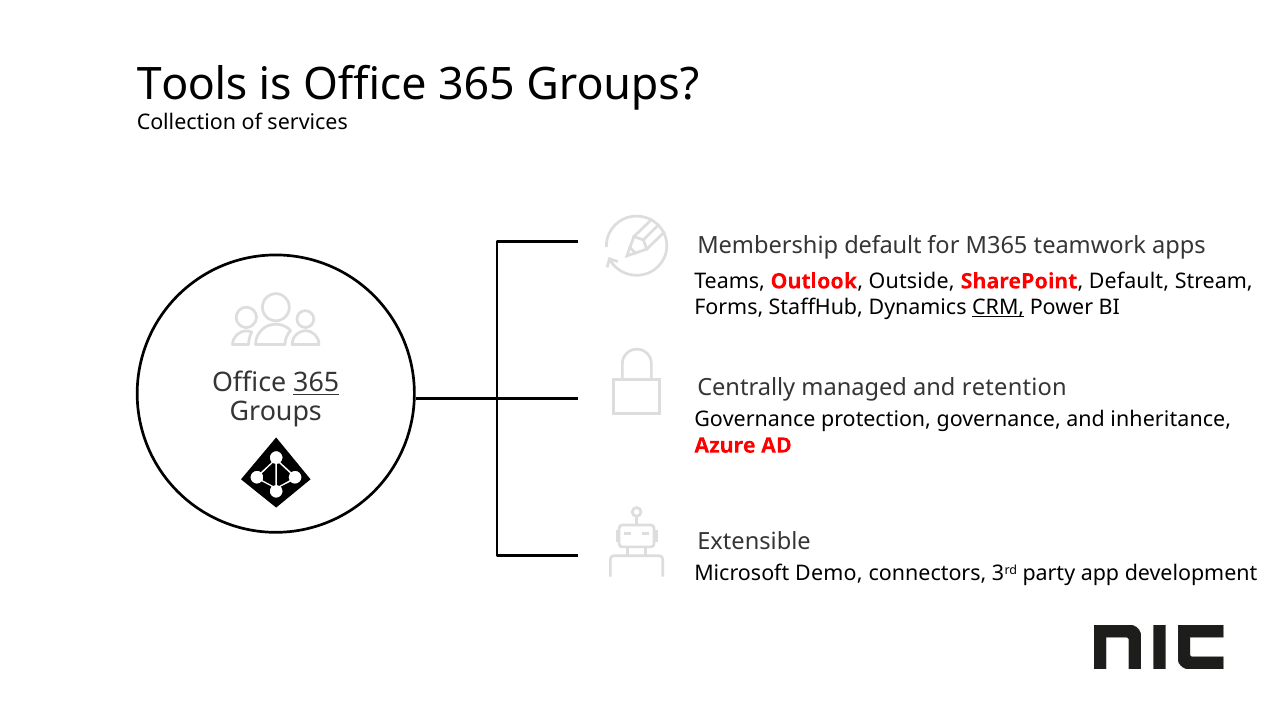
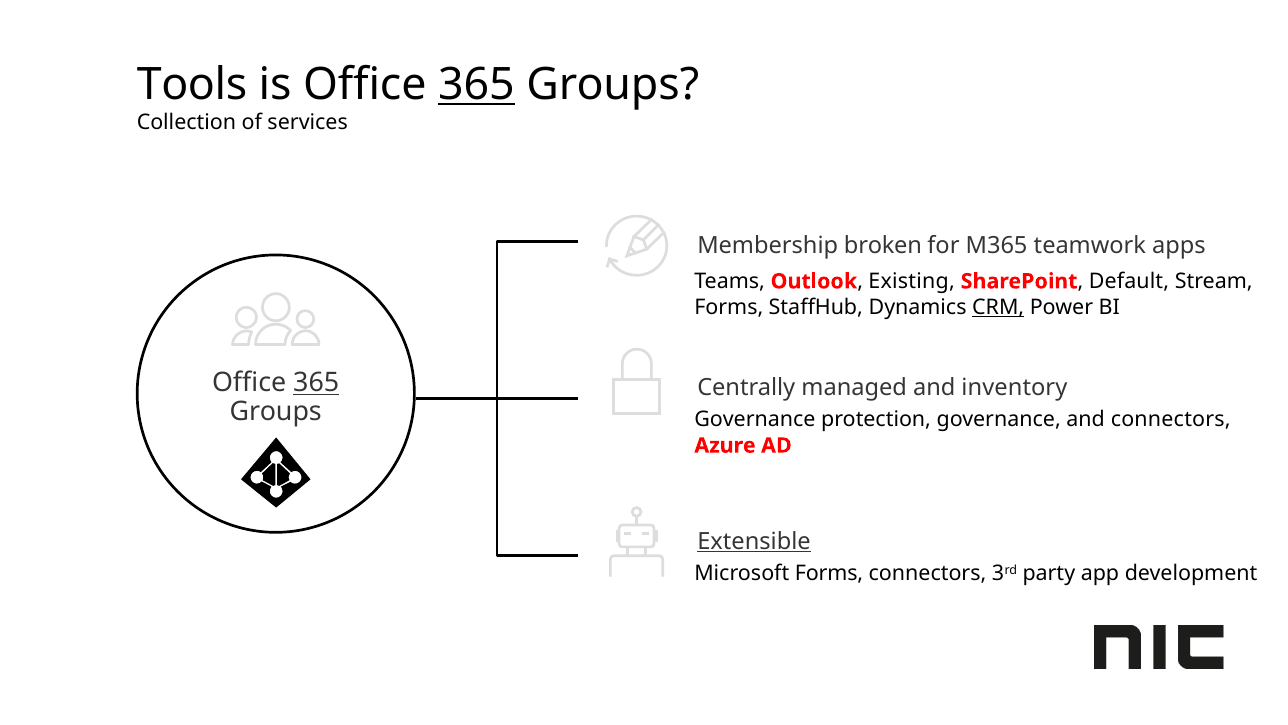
365 underline: none -> present (476, 85)
Membership default: default -> broken (883, 245)
Outside: Outside -> Existing (912, 281)
retention: retention -> inventory (1014, 387)
and inheritance: inheritance -> connectors (1171, 420)
Extensible underline: none -> present (754, 541)
Microsoft Demo: Demo -> Forms (829, 573)
